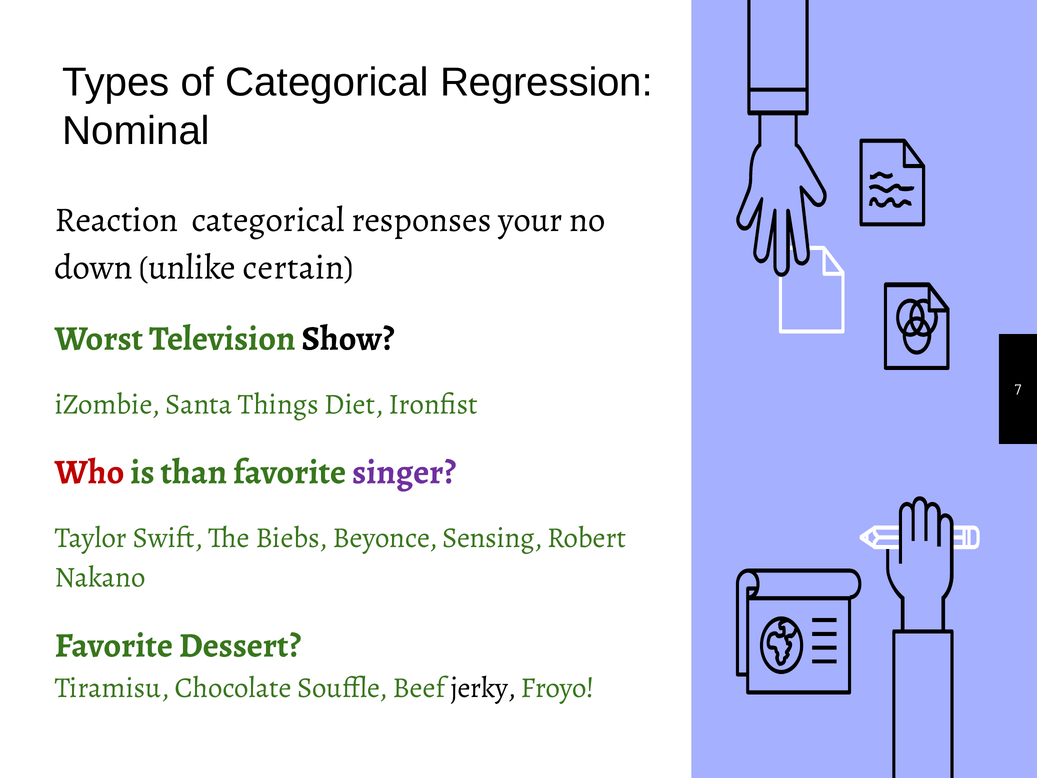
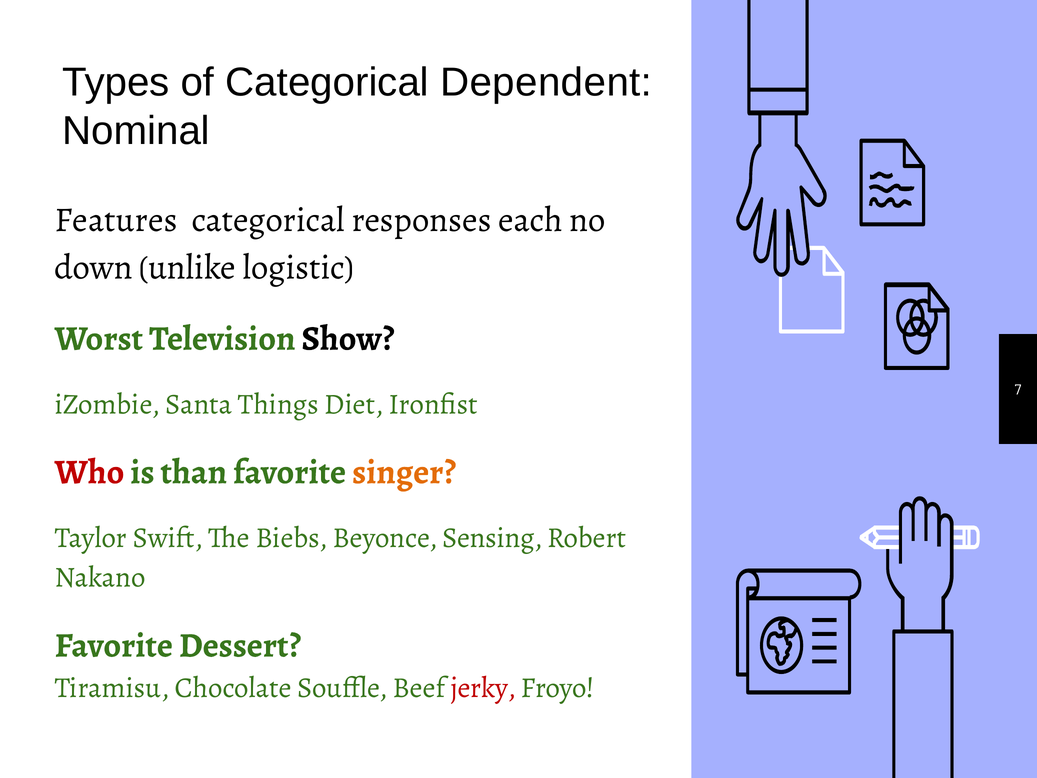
Regression: Regression -> Dependent (546, 82)
Reaction: Reaction -> Features (116, 220)
your: your -> each (530, 220)
certain: certain -> logistic (299, 267)
singer colour: purple -> orange (404, 472)
jerky colour: black -> red (484, 688)
